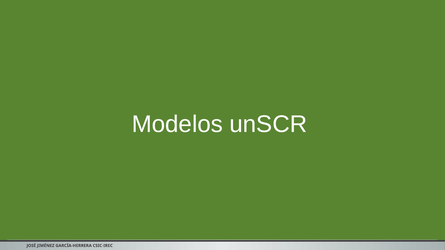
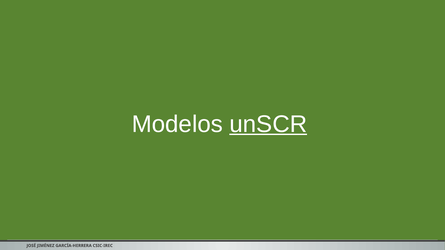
unSCR underline: none -> present (268, 124)
